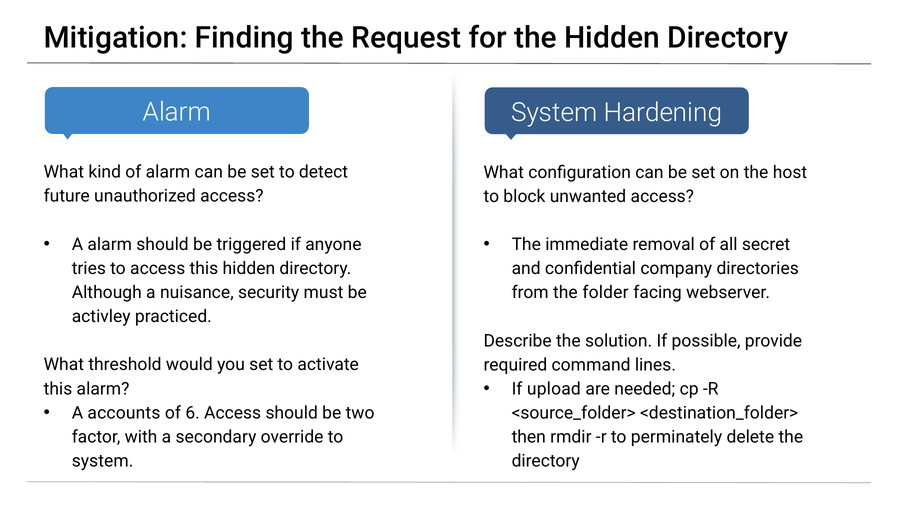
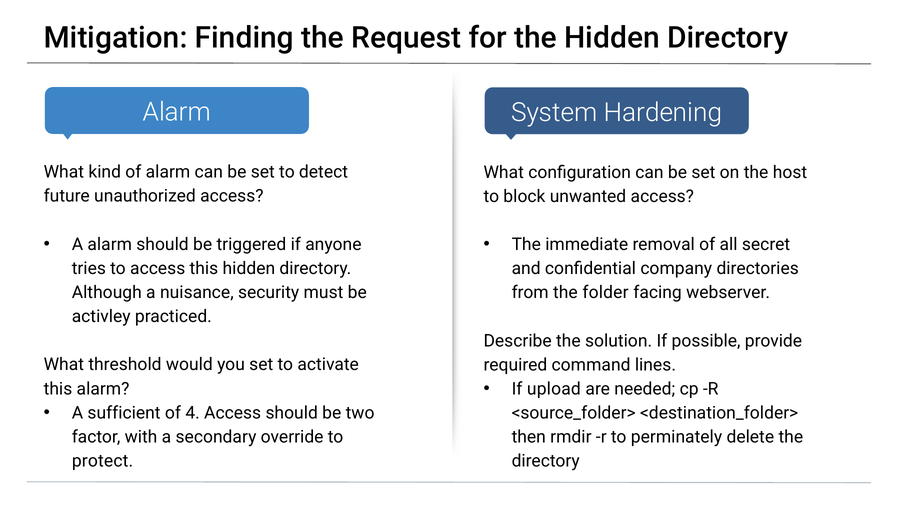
accounts: accounts -> sufficient (124, 413)
6: 6 -> 4 (193, 413)
system: system -> protect (103, 461)
